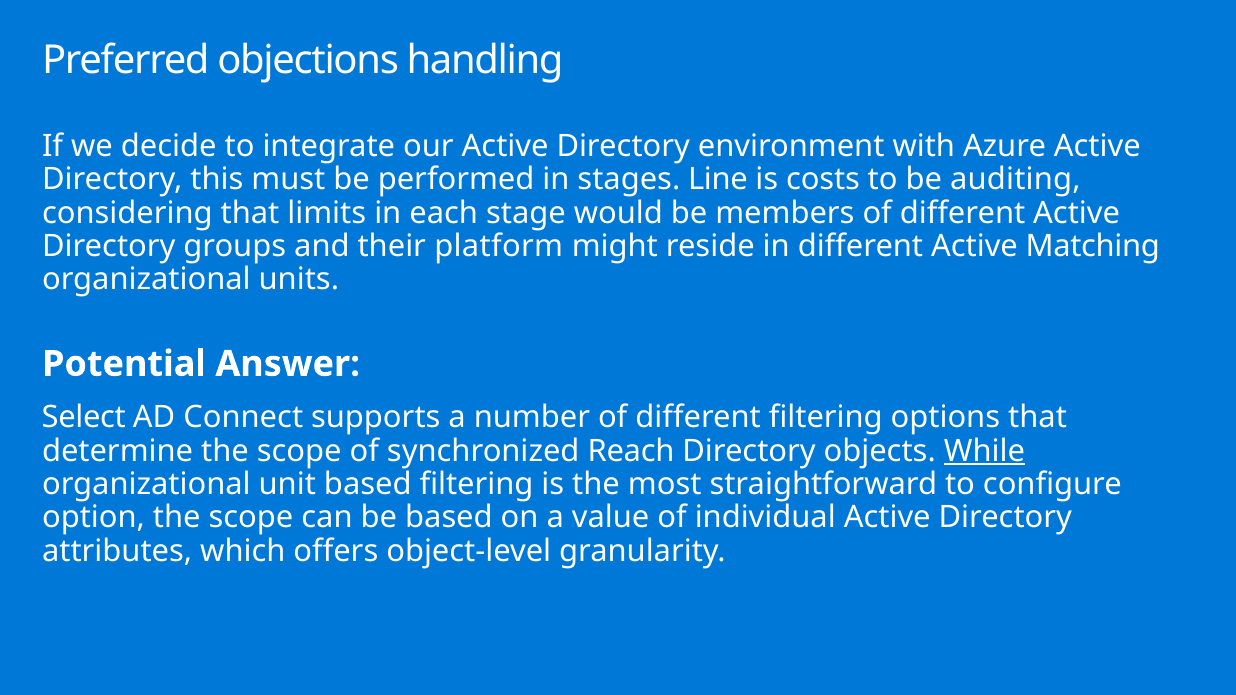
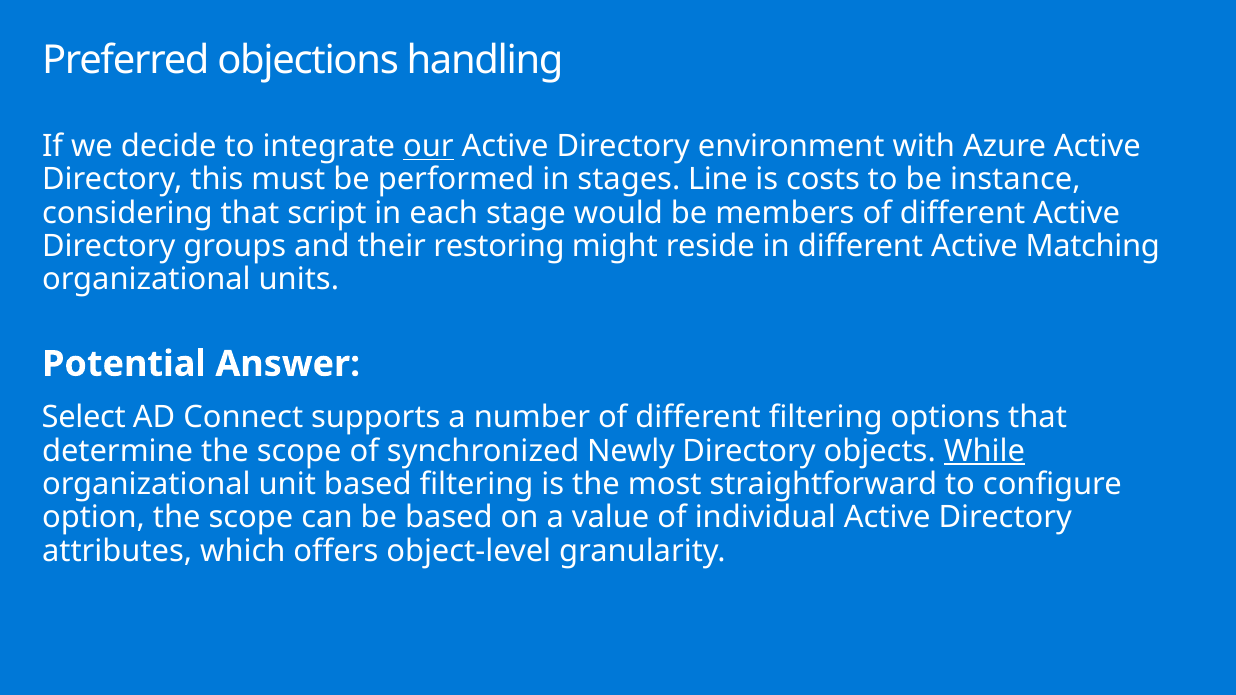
our underline: none -> present (428, 146)
auditing: auditing -> instance (1015, 180)
limits: limits -> script (327, 213)
platform: platform -> restoring (499, 246)
Reach: Reach -> Newly (631, 451)
